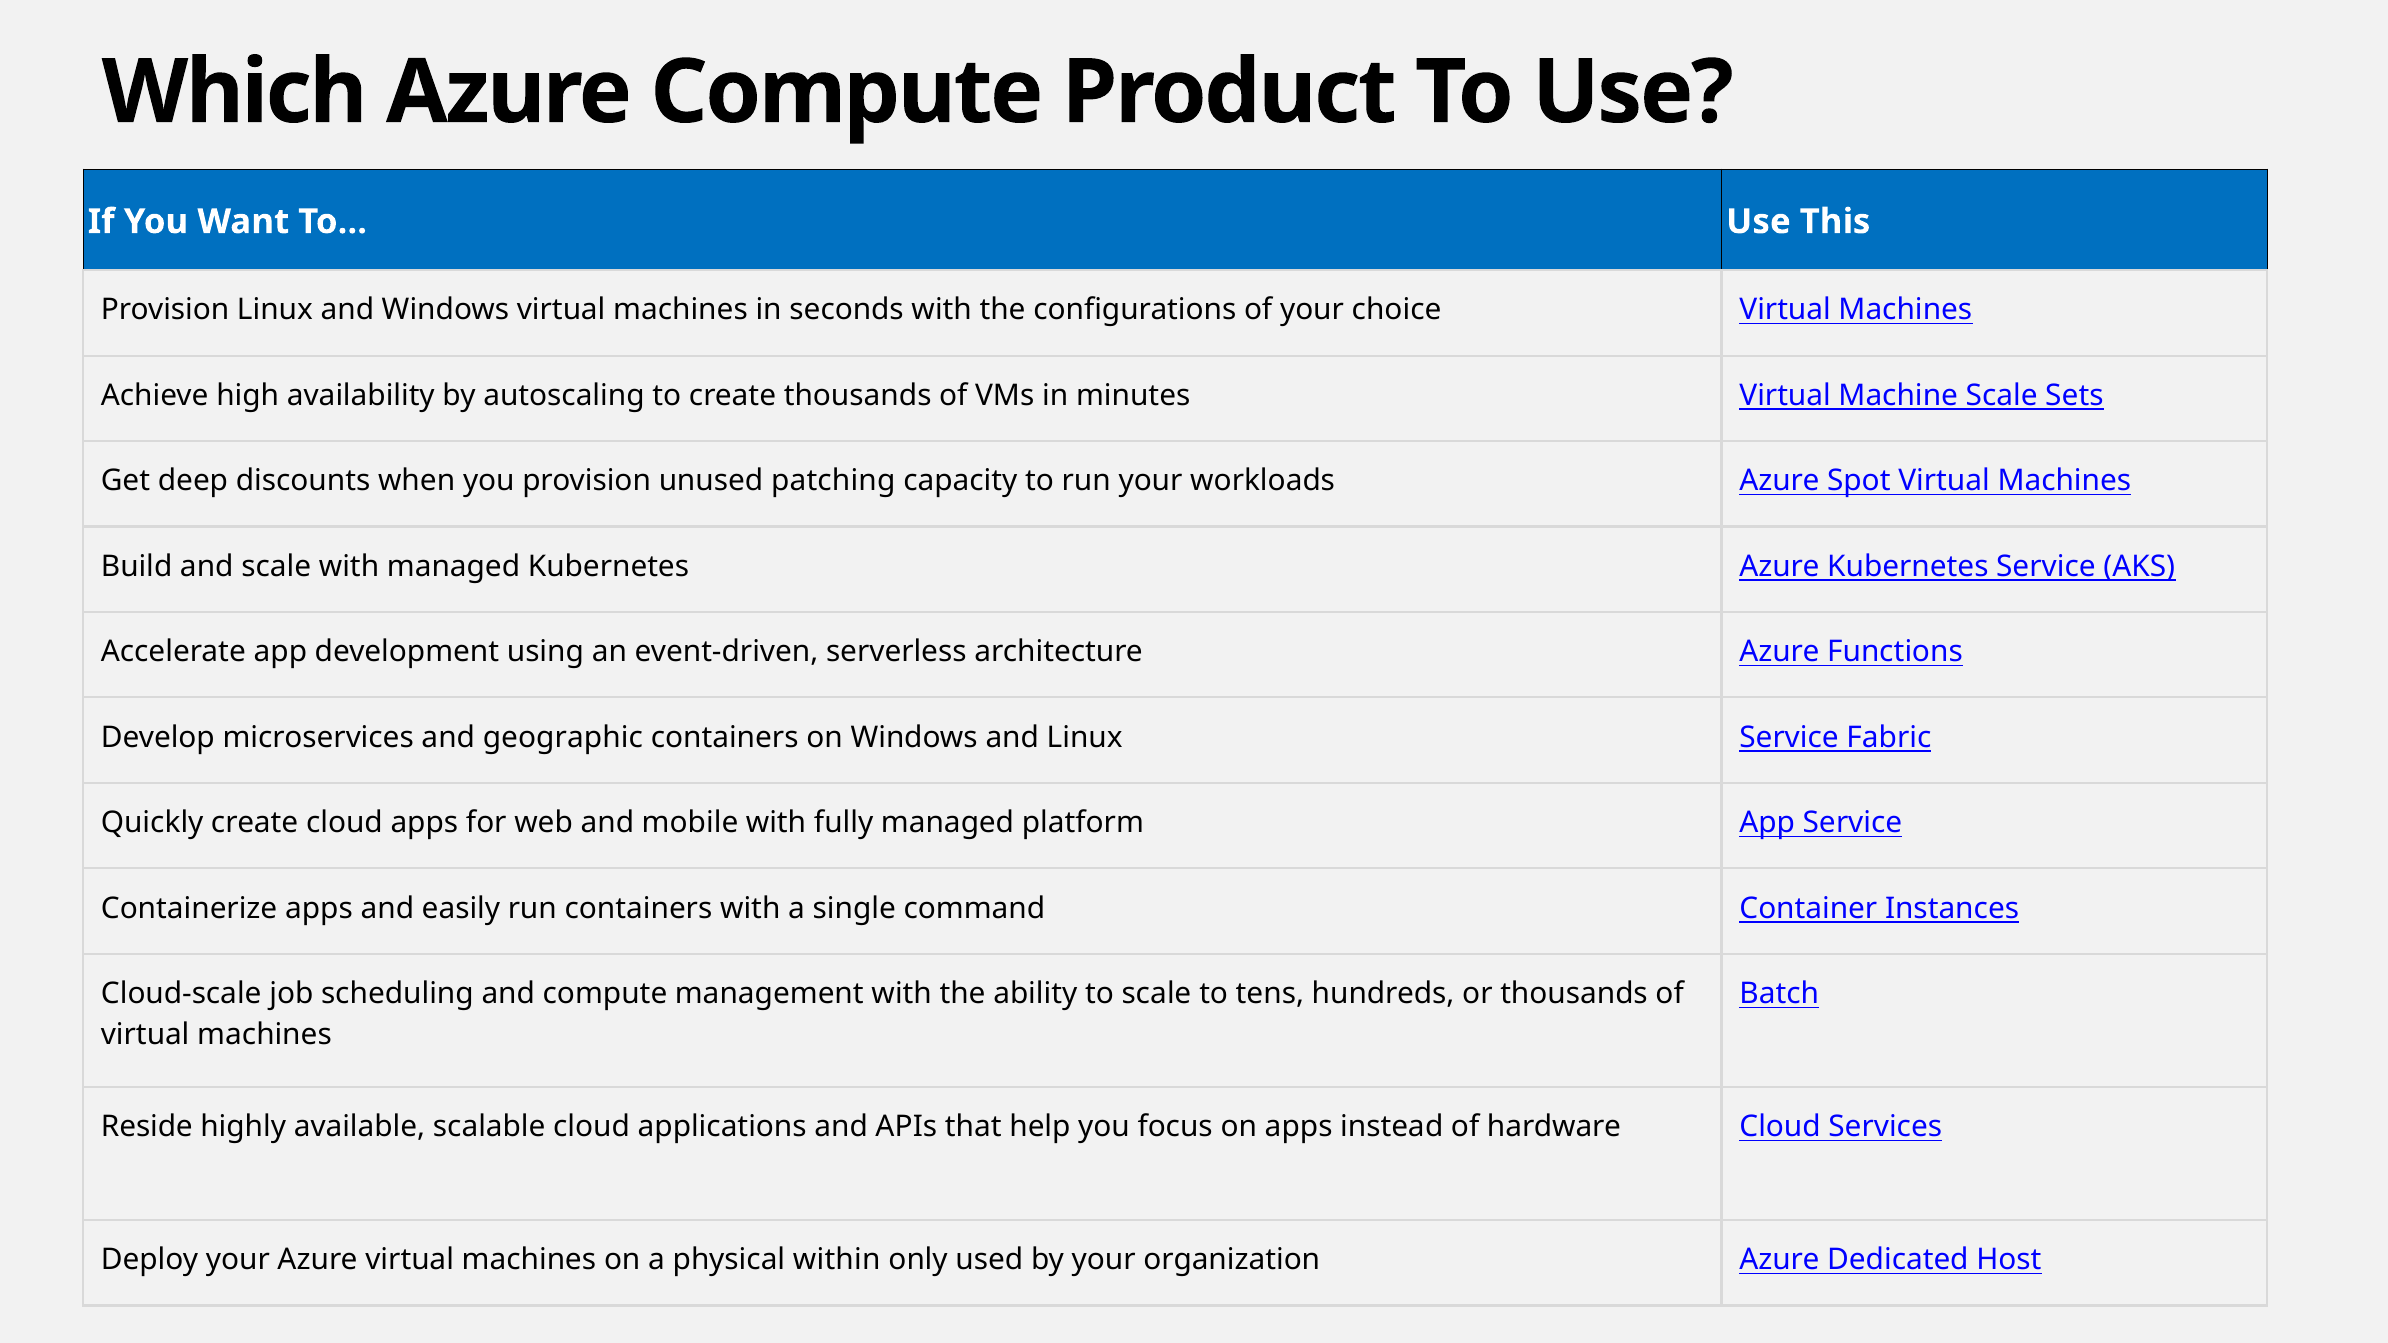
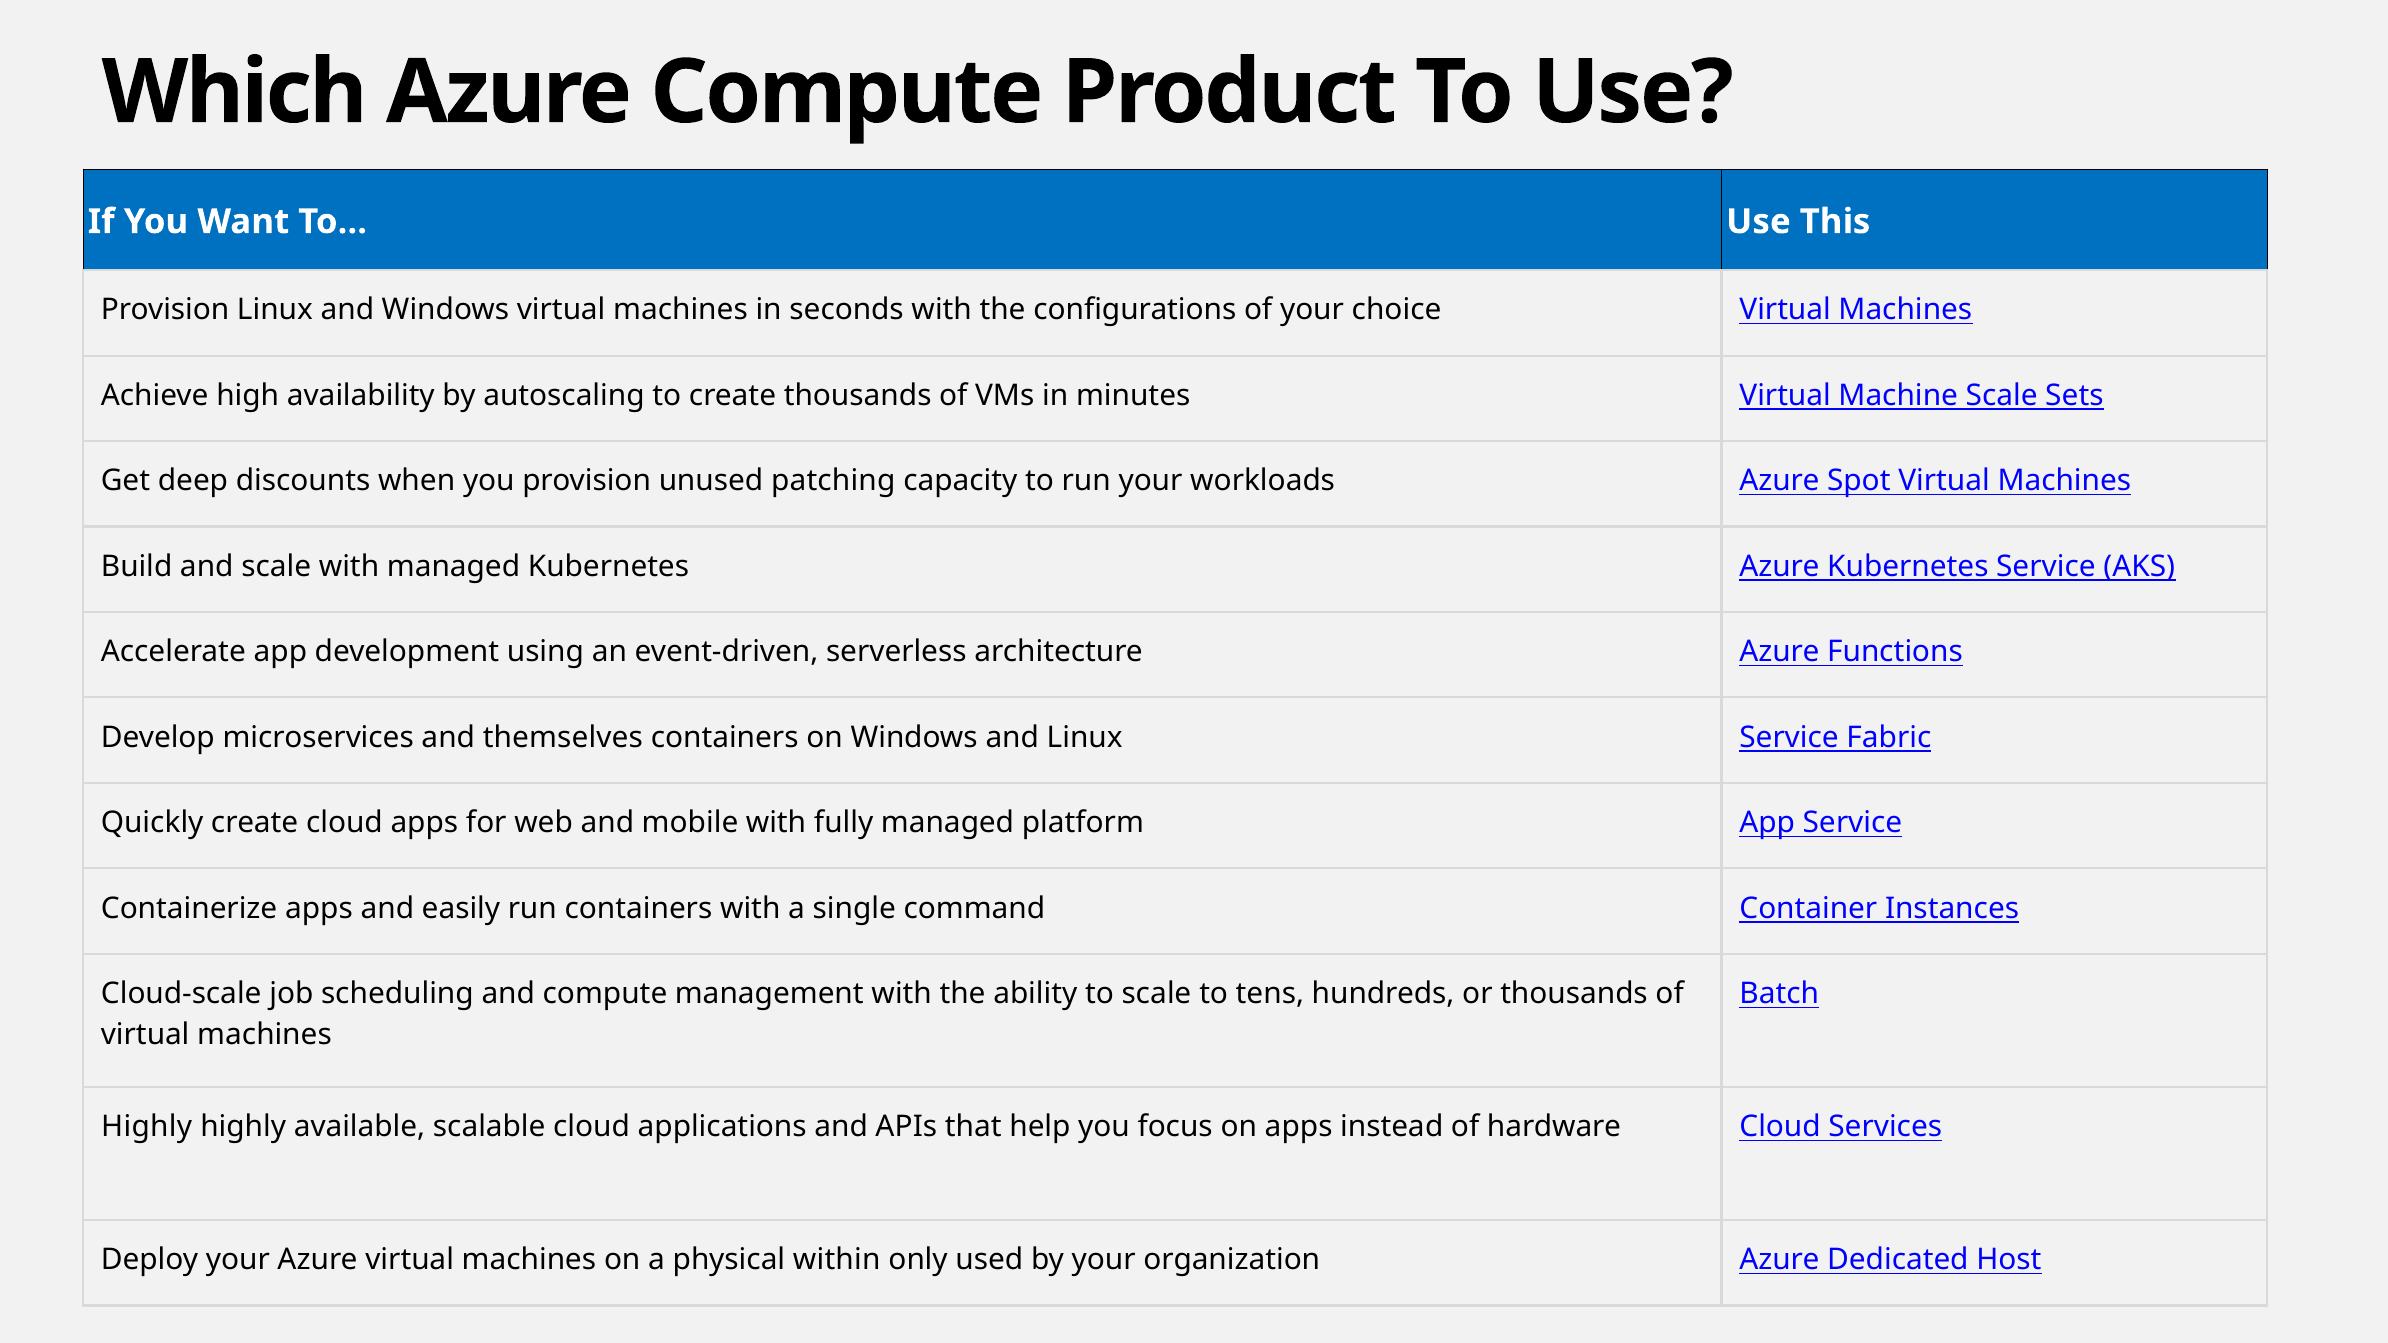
geographic: geographic -> themselves (563, 738)
Reside: Reside -> Highly (147, 1127)
